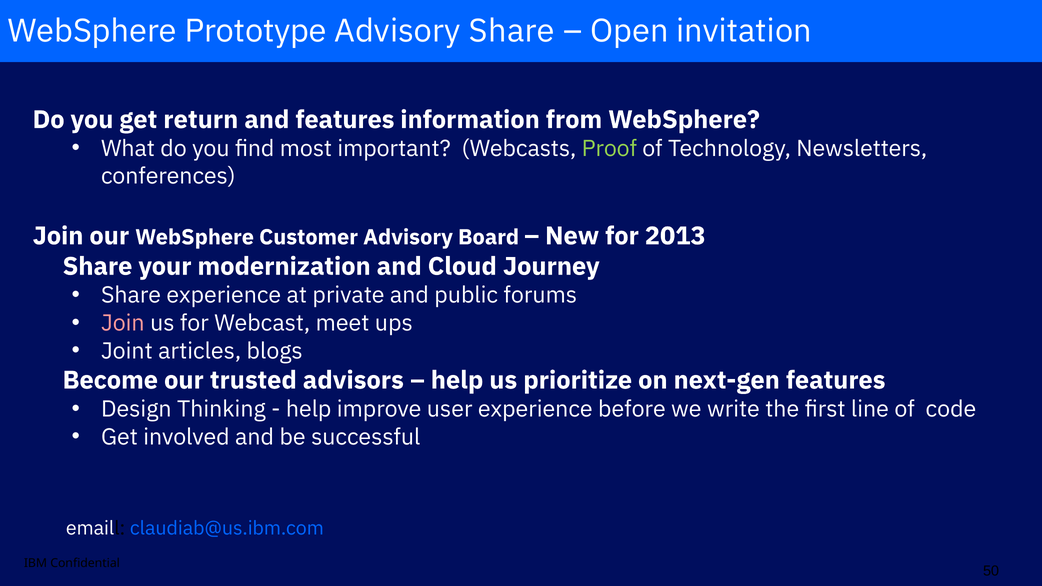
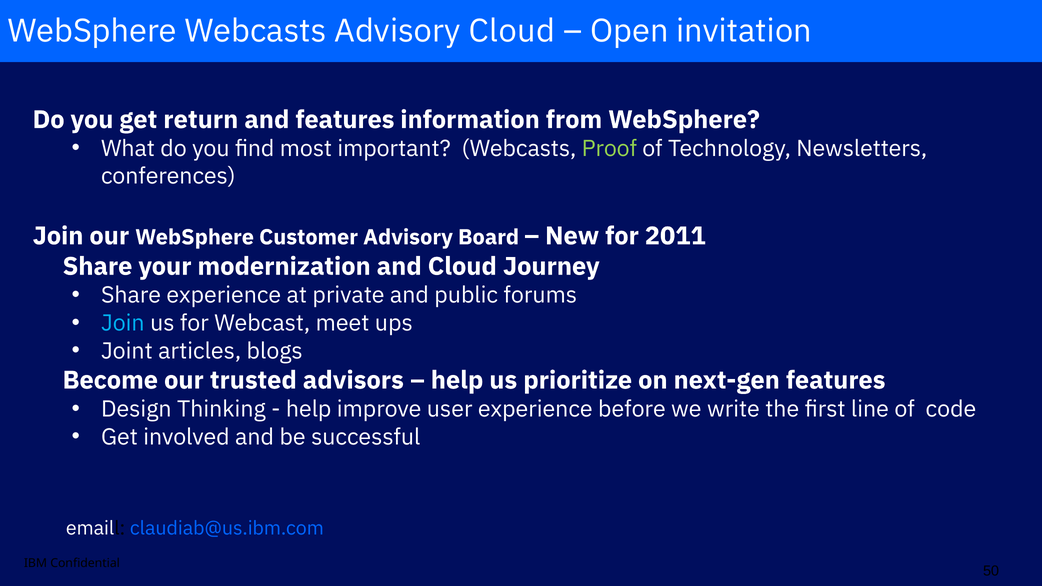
WebSphere Prototype: Prototype -> Webcasts (256, 31)
Advisory Share: Share -> Cloud (512, 31)
2013: 2013 -> 2011 (675, 236)
Join colour: pink -> light blue (123, 323)
